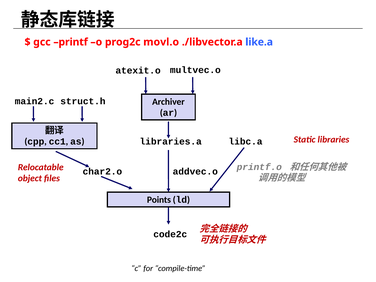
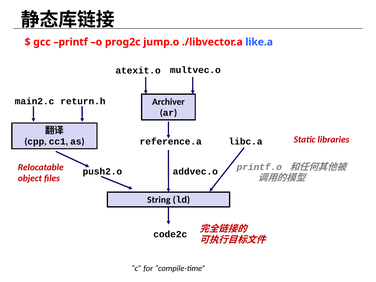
movl.o: movl.o -> jump.o (161, 42)
struct.h: struct.h -> return.h (83, 101)
libraries.a: libraries.a -> reference.a (171, 141)
char2.o: char2.o -> push2.o (102, 172)
Points: Points -> String (159, 200)
